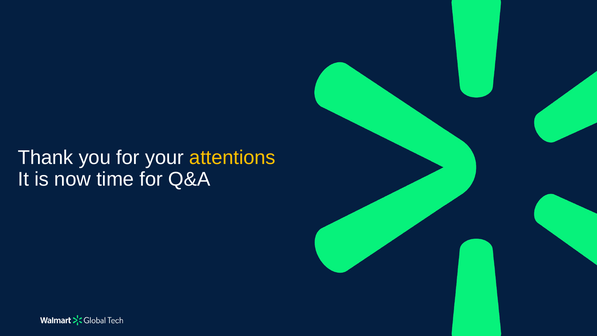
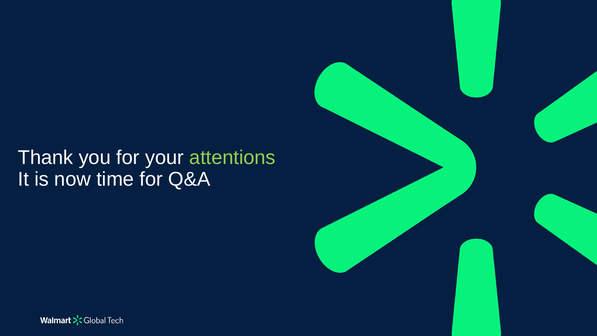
attentions colour: yellow -> light green (232, 158)
